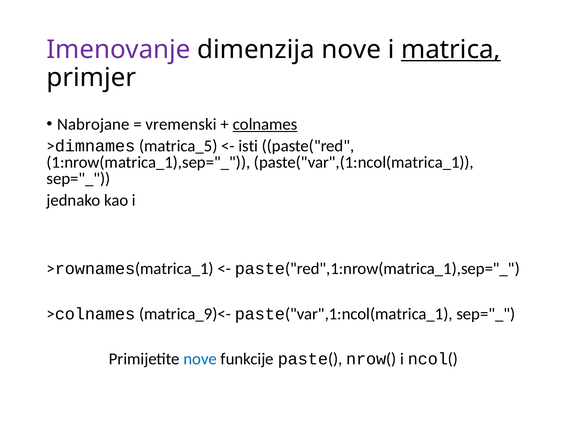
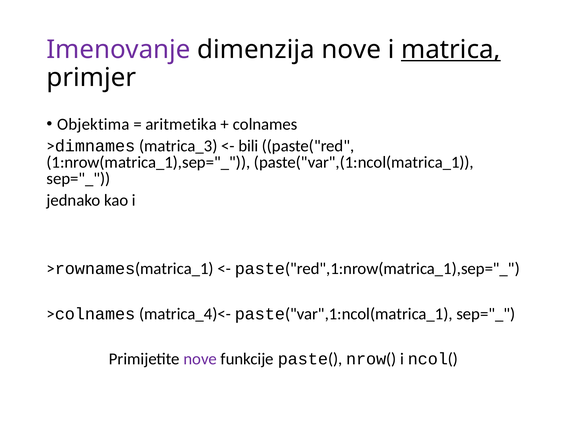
Nabrojane: Nabrojane -> Objektima (93, 124)
vremenski: vremenski -> aritmetika (181, 124)
colnames underline: present -> none (265, 124)
matrica_5: matrica_5 -> matrica_3 (178, 146)
isti: isti -> bili (248, 146)
matrica_9)<-: matrica_9)<- -> matrica_4)<- (185, 314)
nove colour: blue -> purple (200, 359)
